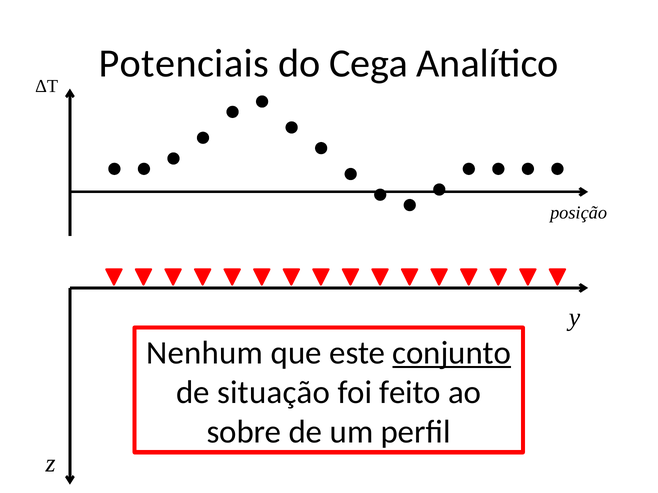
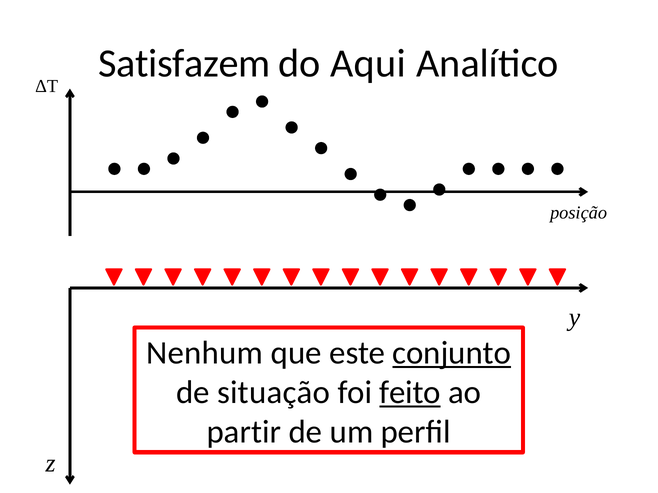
Potenciais: Potenciais -> Satisfazem (184, 64)
Cega: Cega -> Aqui (368, 64)
feito underline: none -> present (410, 393)
sobre: sobre -> partir (244, 432)
